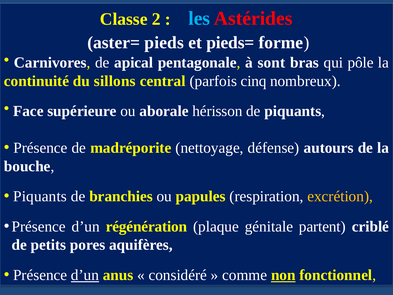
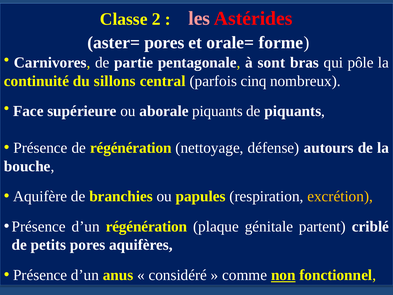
les colour: light blue -> pink (199, 18)
aster= pieds: pieds -> pores (164, 43)
pieds=: pieds= -> orale= (230, 43)
apical: apical -> partie (134, 63)
aborale hérisson: hérisson -> piquants (217, 111)
de madréporite: madréporite -> régénération (131, 148)
Piquants: Piquants -> Aquifère (40, 196)
d’un underline: present -> none (85, 275)
